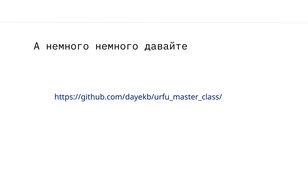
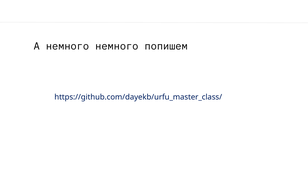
давайте: давайте -> попишем (166, 46)
